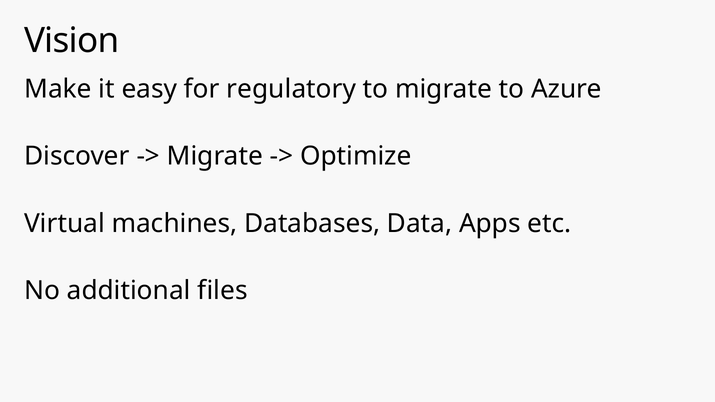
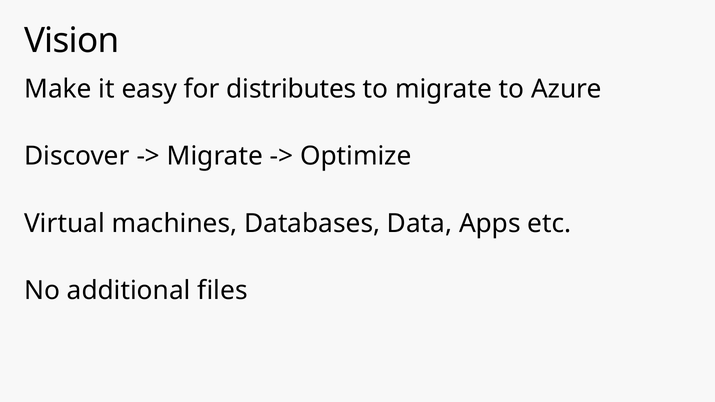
regulatory: regulatory -> distributes (291, 89)
